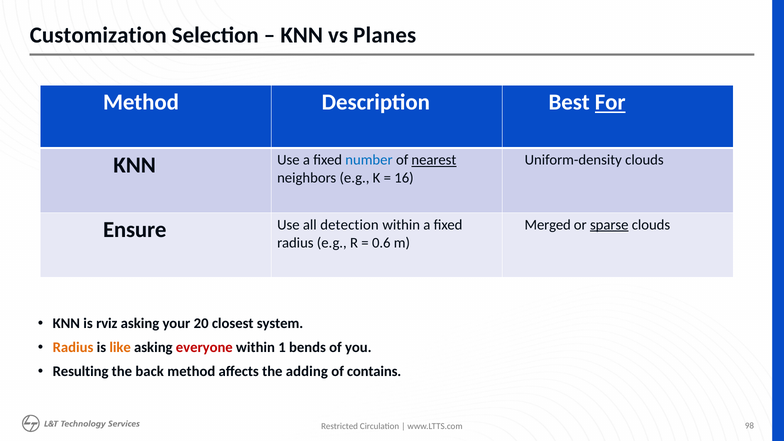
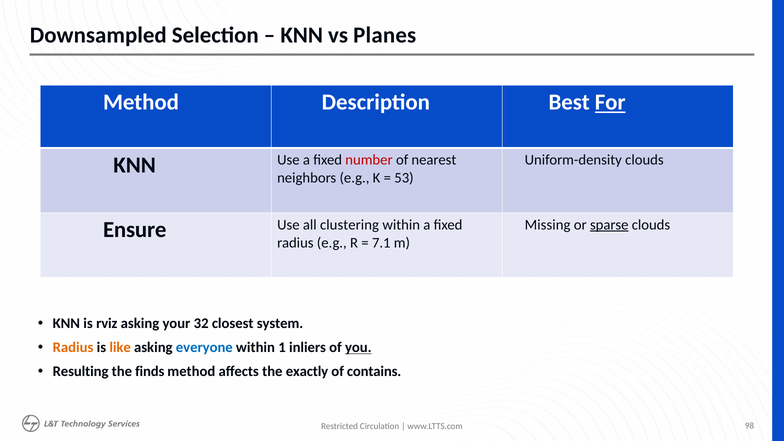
Customization: Customization -> Downsampled (98, 35)
number colour: blue -> red (369, 160)
nearest underline: present -> none (434, 160)
16: 16 -> 53 (404, 178)
Merged: Merged -> Missing (548, 225)
detection: detection -> clustering (350, 225)
0.6: 0.6 -> 7.1 (381, 243)
20: 20 -> 32 (201, 323)
everyone colour: red -> blue (204, 347)
bends: bends -> inliers (308, 347)
you underline: none -> present (358, 347)
back: back -> finds (150, 372)
adding: adding -> exactly (307, 372)
